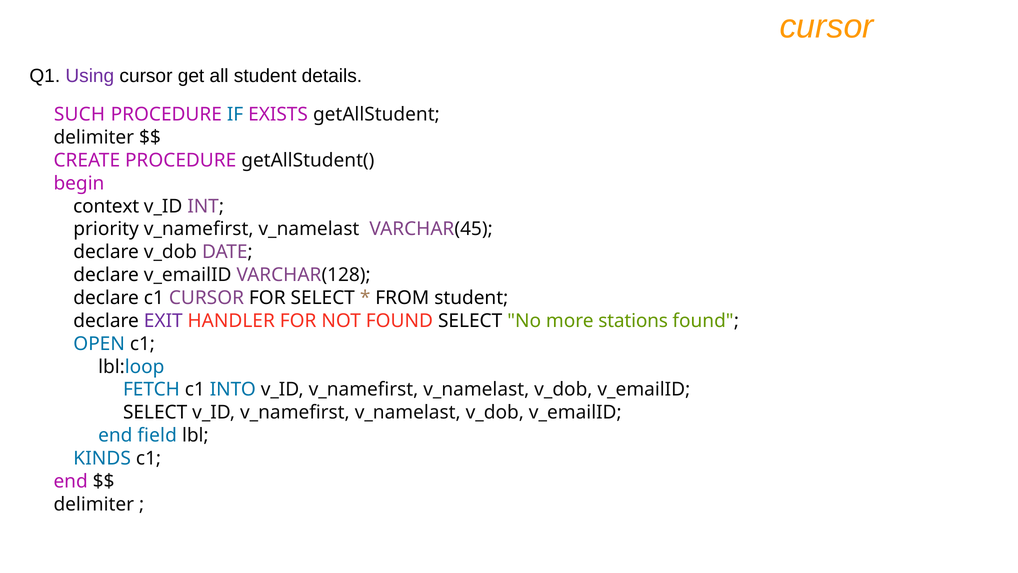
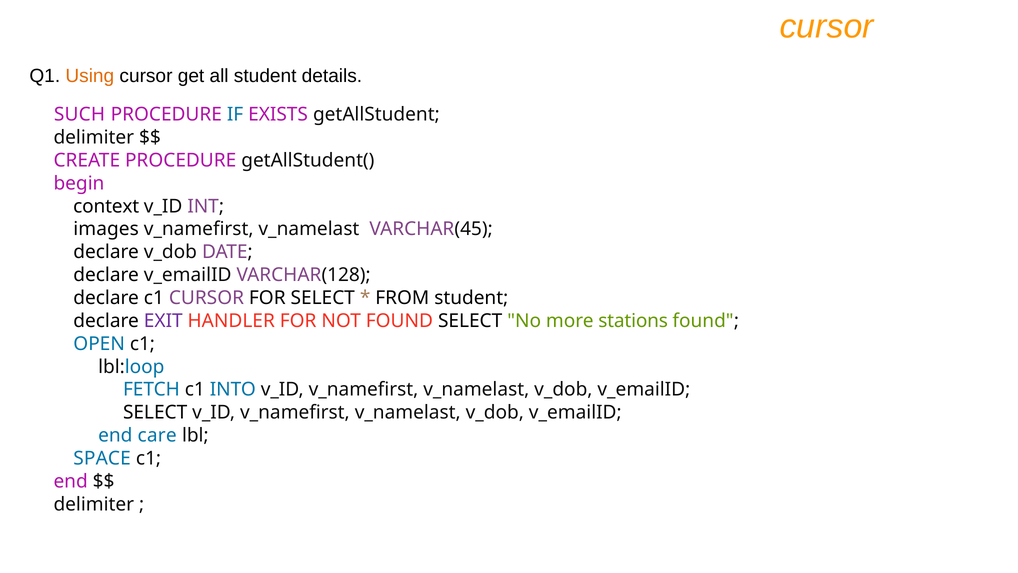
Using colour: purple -> orange (90, 76)
priority: priority -> images (106, 229)
field: field -> care (157, 435)
KINDS: KINDS -> SPACE (102, 458)
